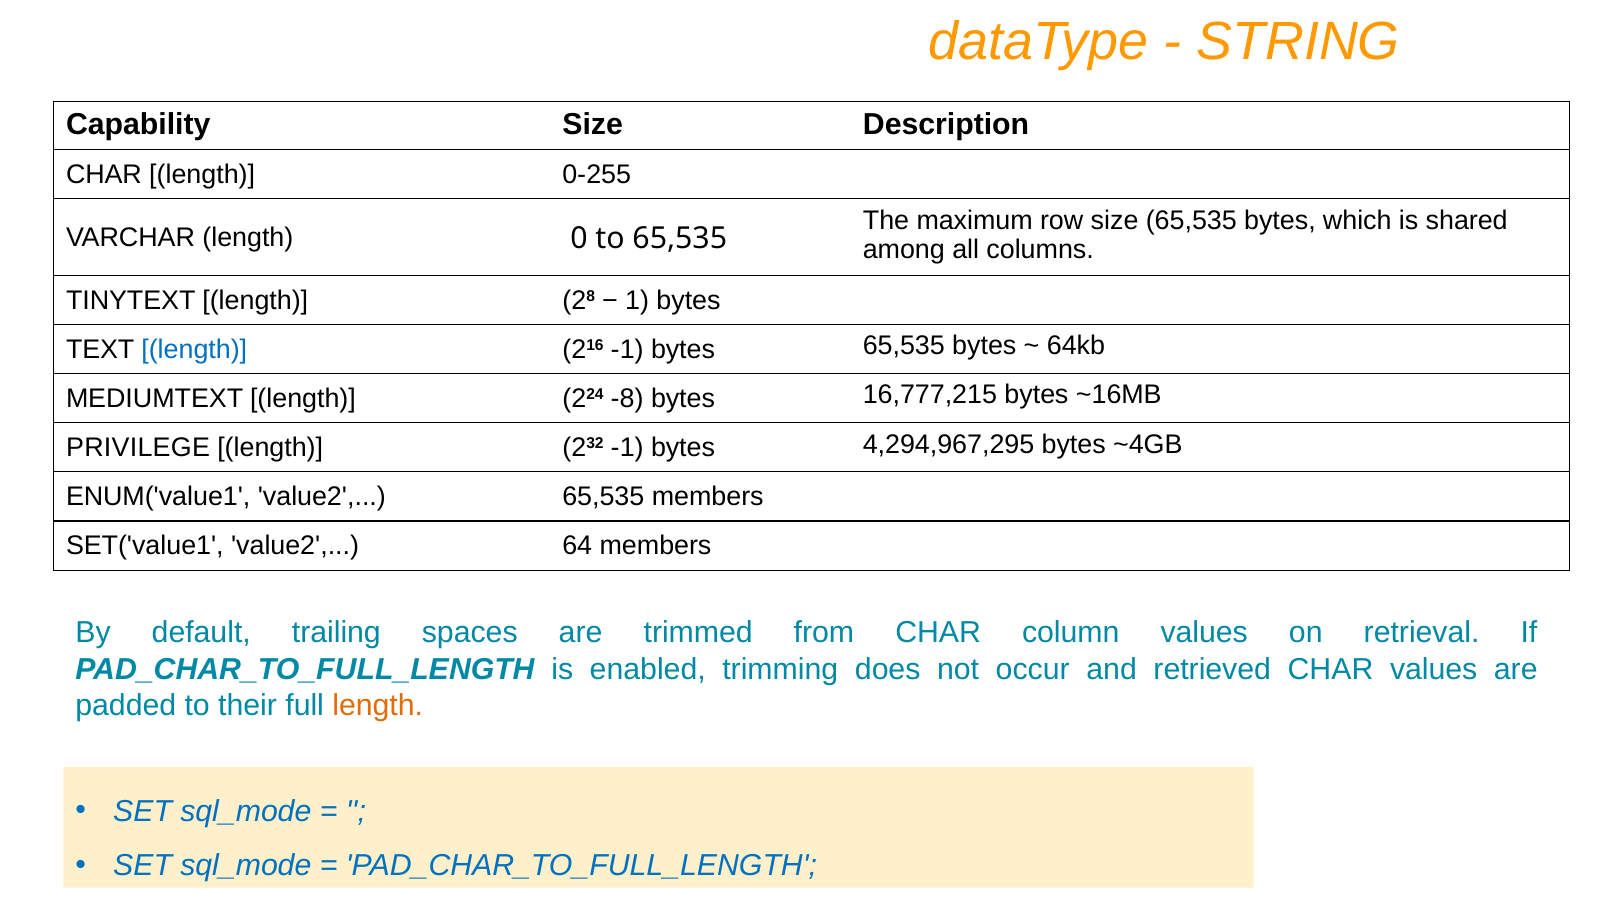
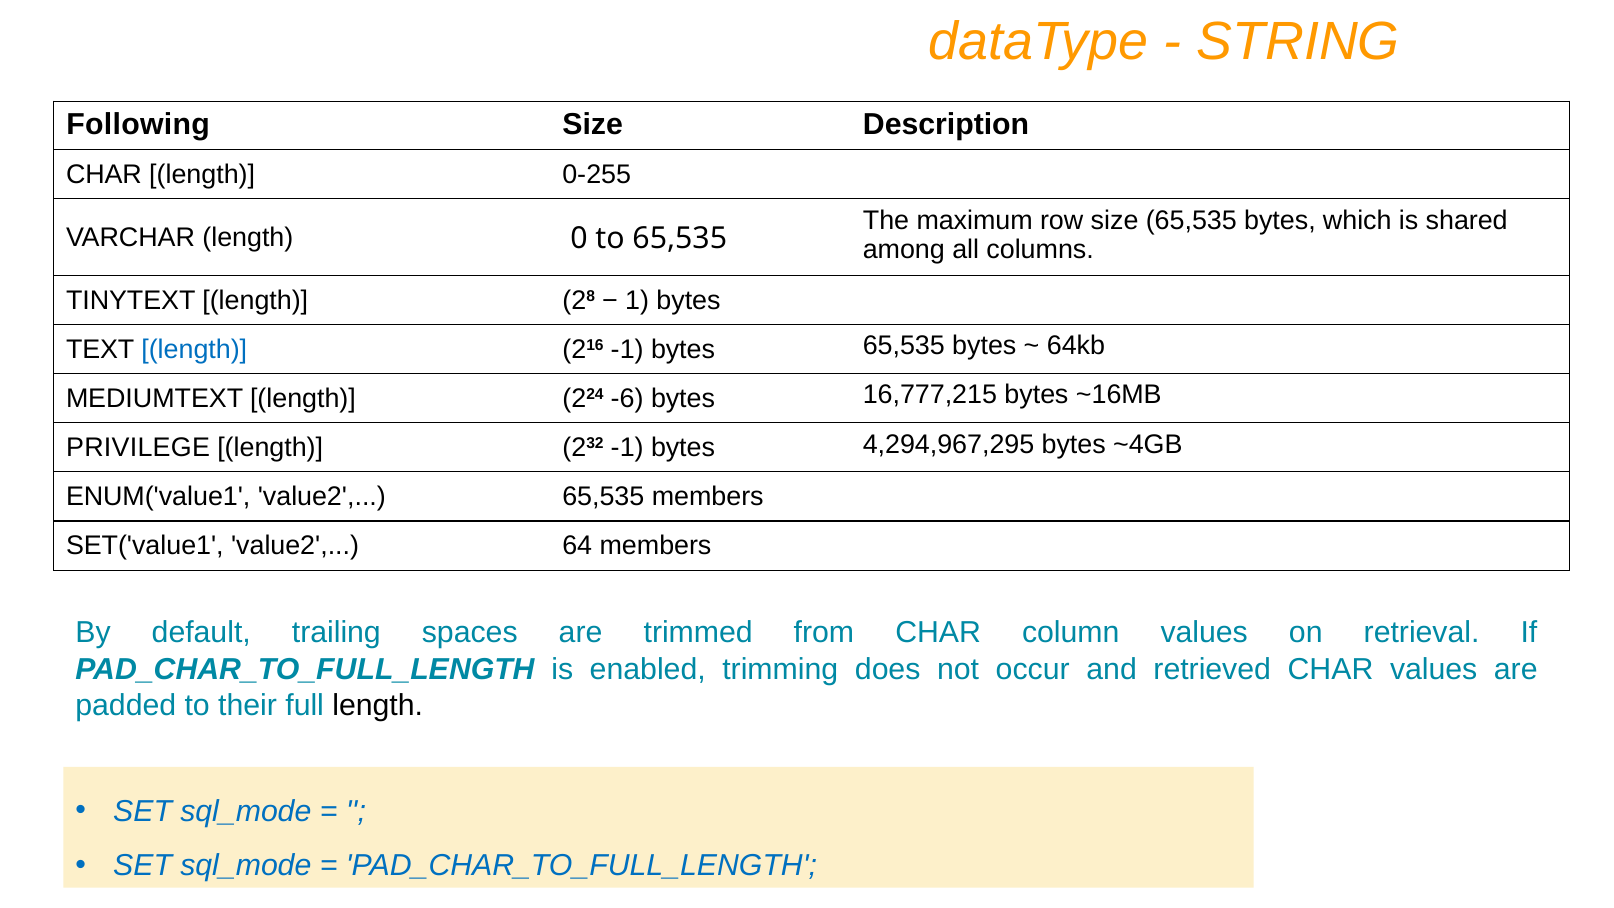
Capability: Capability -> Following (138, 125)
-8: -8 -> -6 (627, 399)
length colour: orange -> black (378, 705)
